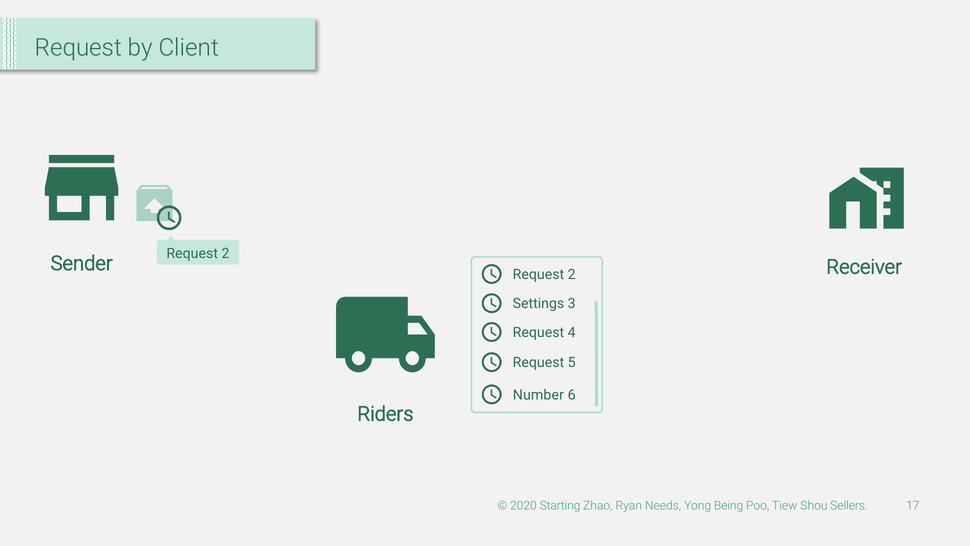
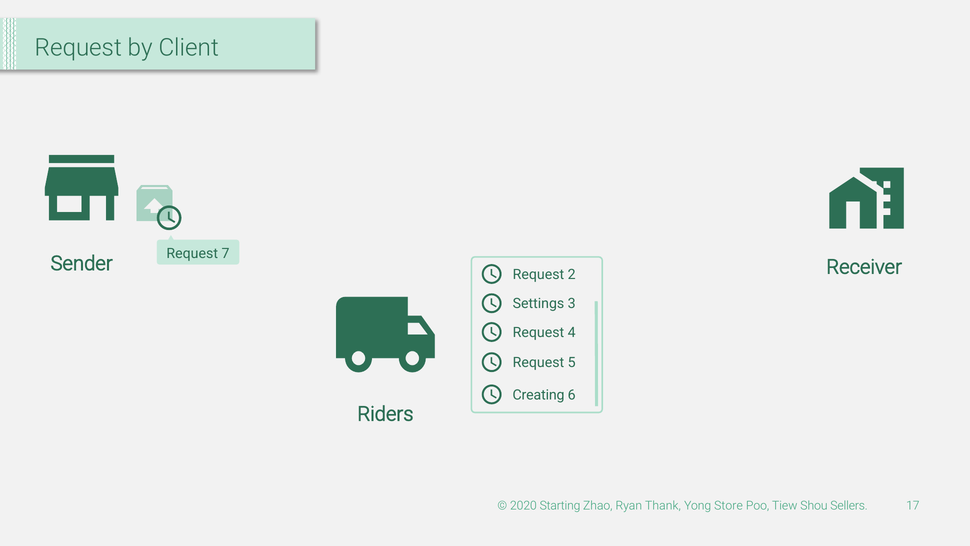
2: 2 -> 7 (225, 253)
Number: Number -> Creating (539, 395)
Needs: Needs -> Thank (663, 505)
Being: Being -> Store (728, 505)
